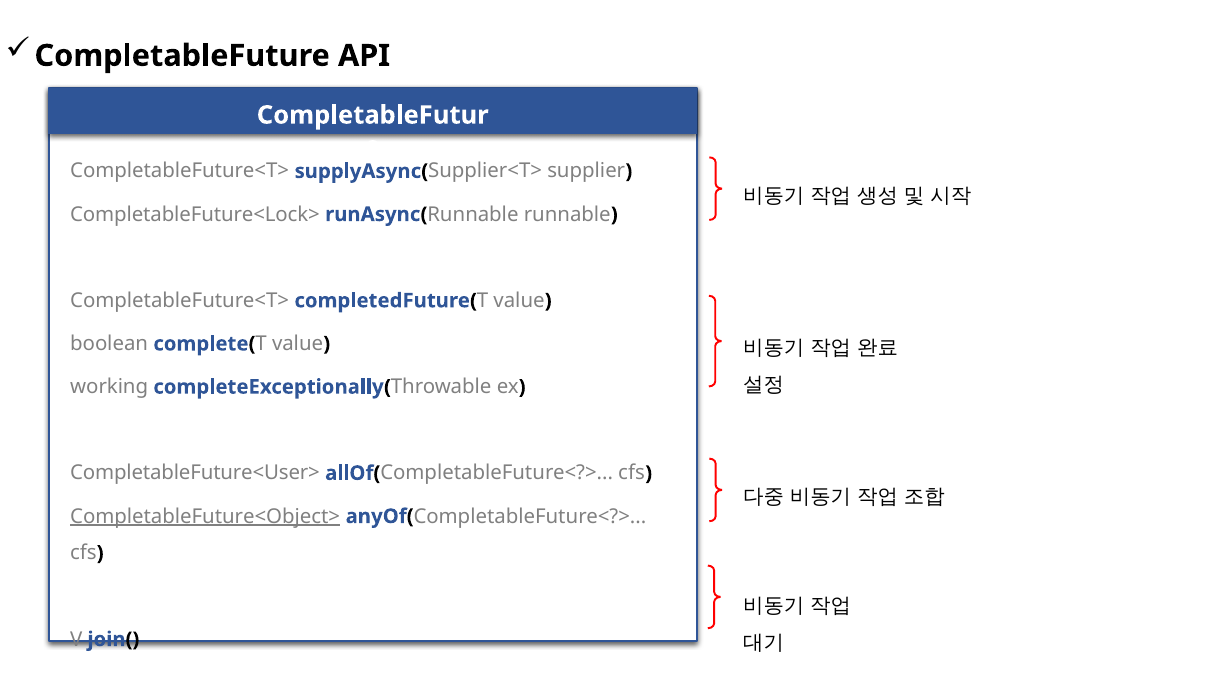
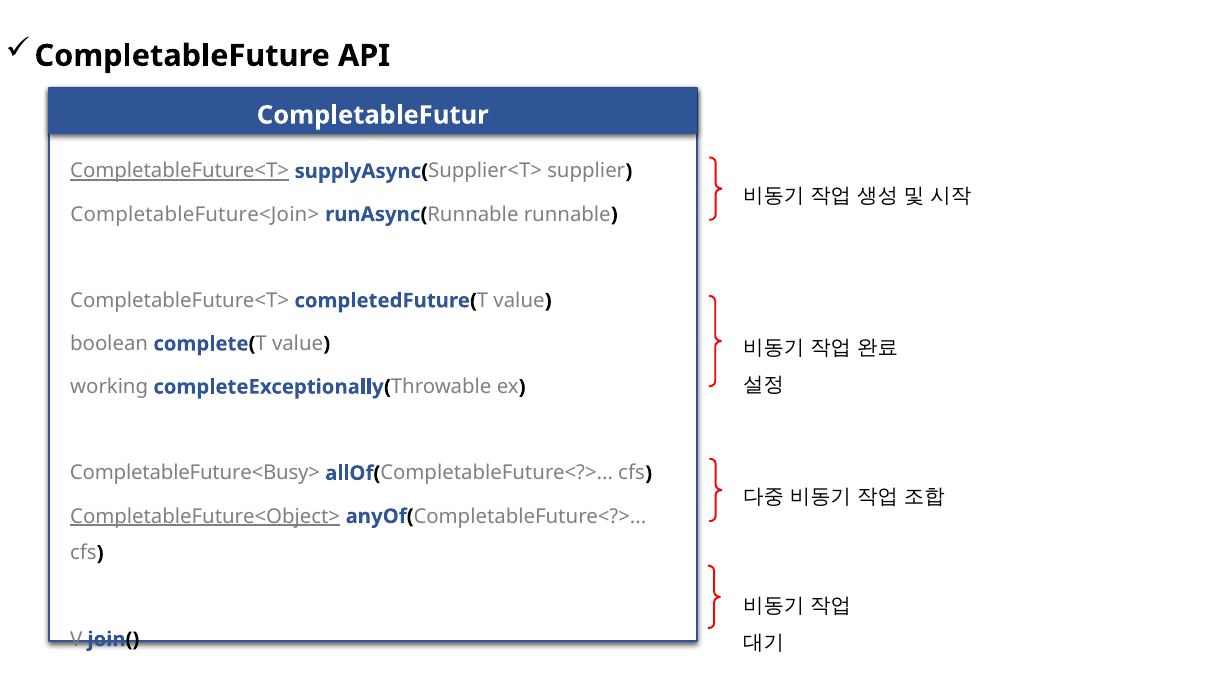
CompletableFuture<T> underline: none -> present (180, 171)
CompletableFuture<Lock>: CompletableFuture<Lock> -> CompletableFuture<Join> (195, 214)
CompletableFuture<User>: CompletableFuture<User> -> CompletableFuture<Busy> (195, 473)
